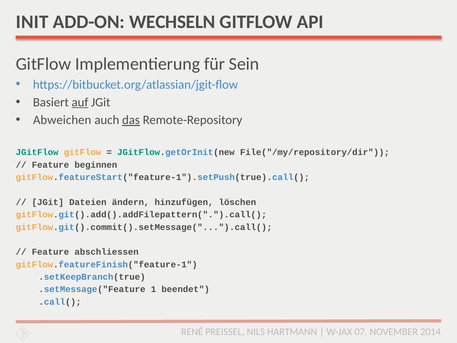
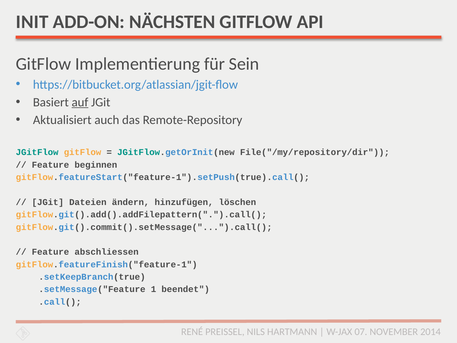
WECHSELN: WECHSELN -> NÄCHSTEN (172, 22)
Abweichen: Abweichen -> Aktualisiert (62, 120)
das underline: present -> none (131, 120)
